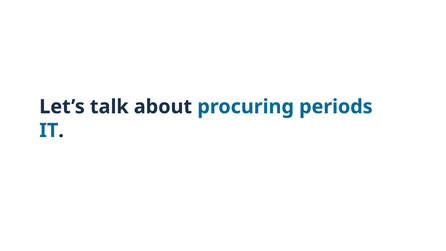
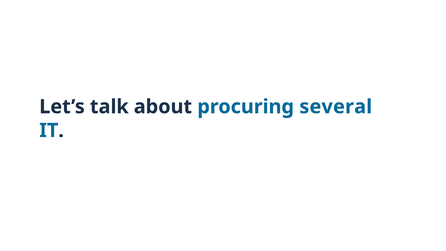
periods: periods -> several (336, 107)
